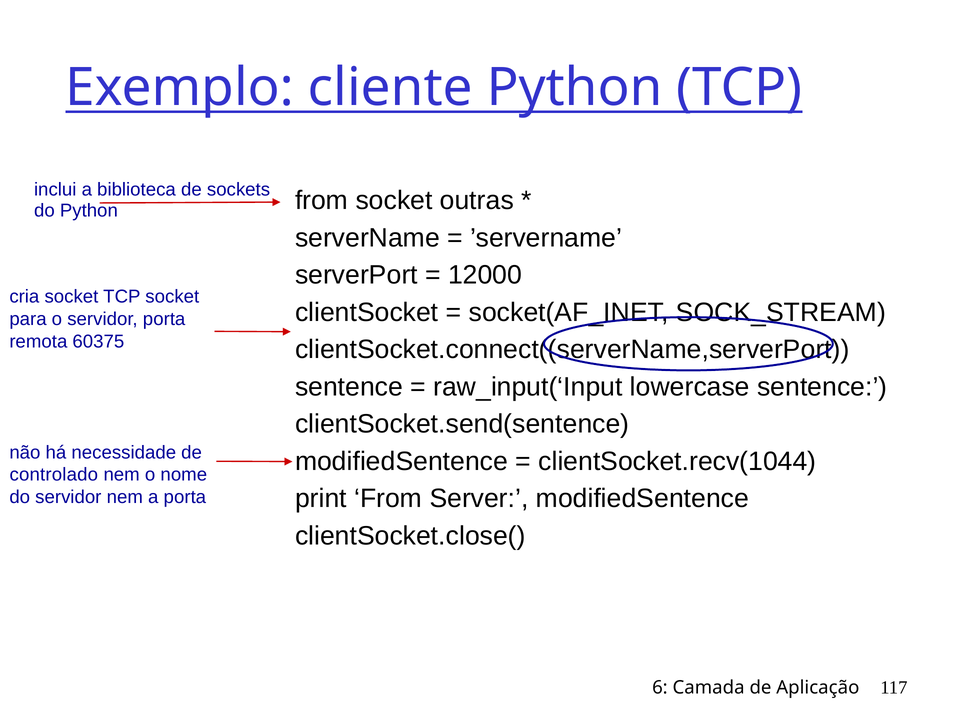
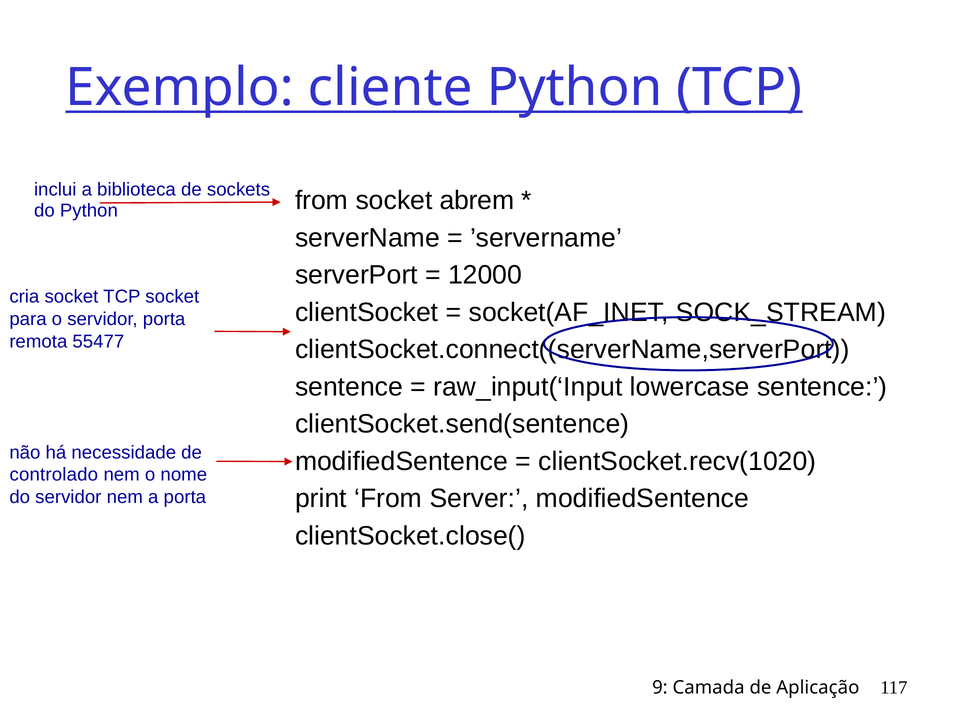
outras: outras -> abrem (477, 201)
60375: 60375 -> 55477 (98, 341)
clientSocket.recv(1044: clientSocket.recv(1044 -> clientSocket.recv(1020 (677, 461)
6: 6 -> 9 (660, 687)
